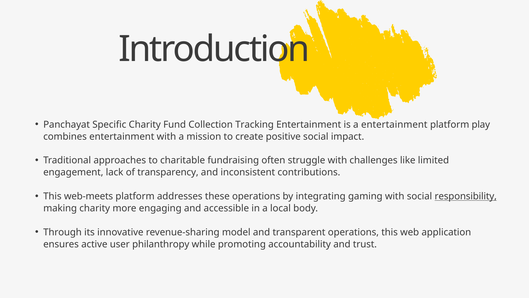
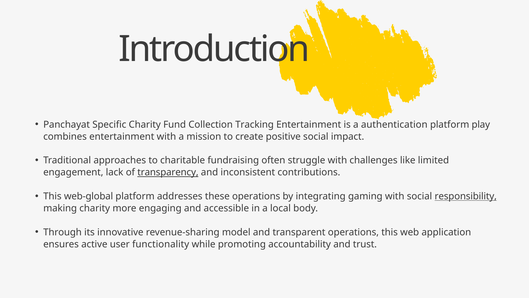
a entertainment: entertainment -> authentication (394, 124)
transparency underline: none -> present (168, 172)
web-meets: web-meets -> web-global (89, 196)
philanthropy: philanthropy -> functionality (161, 244)
